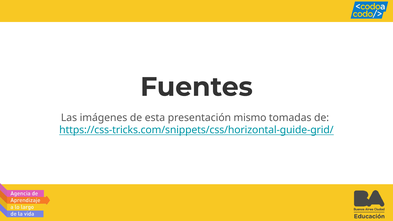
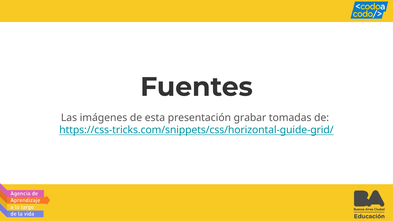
mismo: mismo -> grabar (250, 118)
